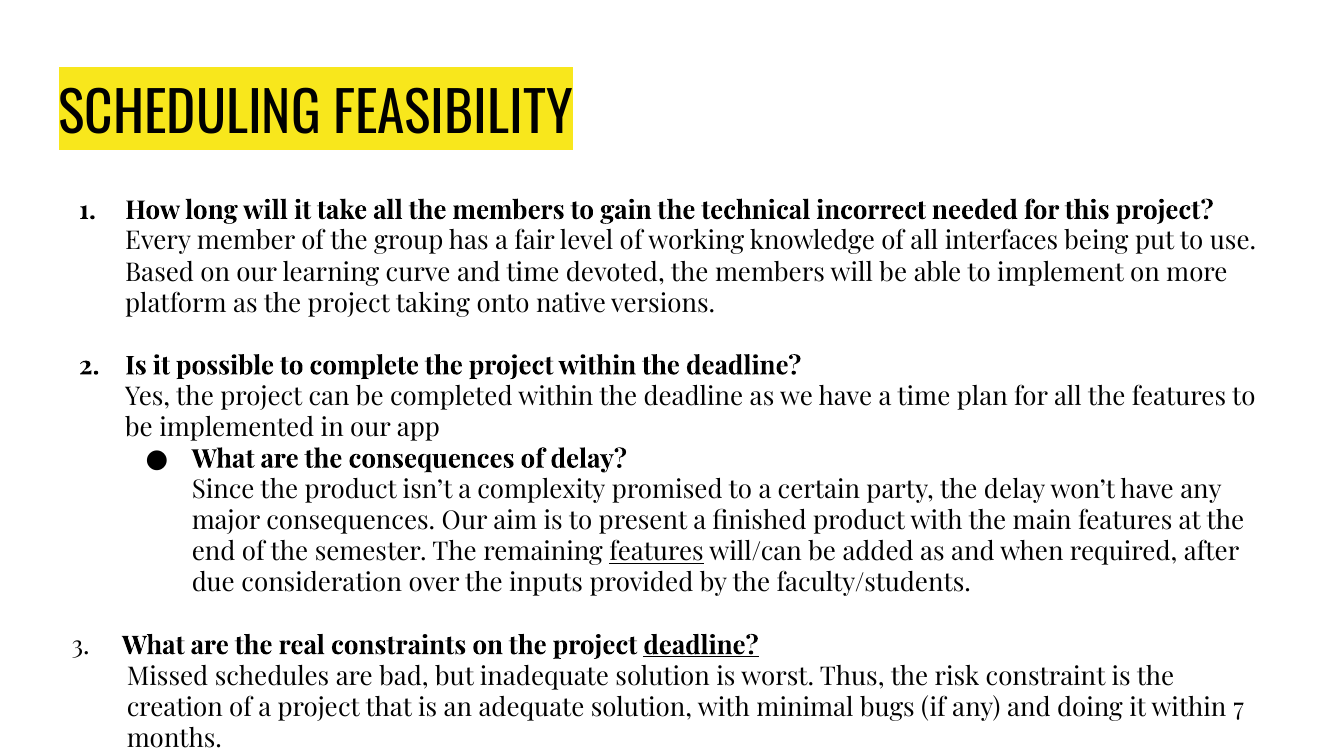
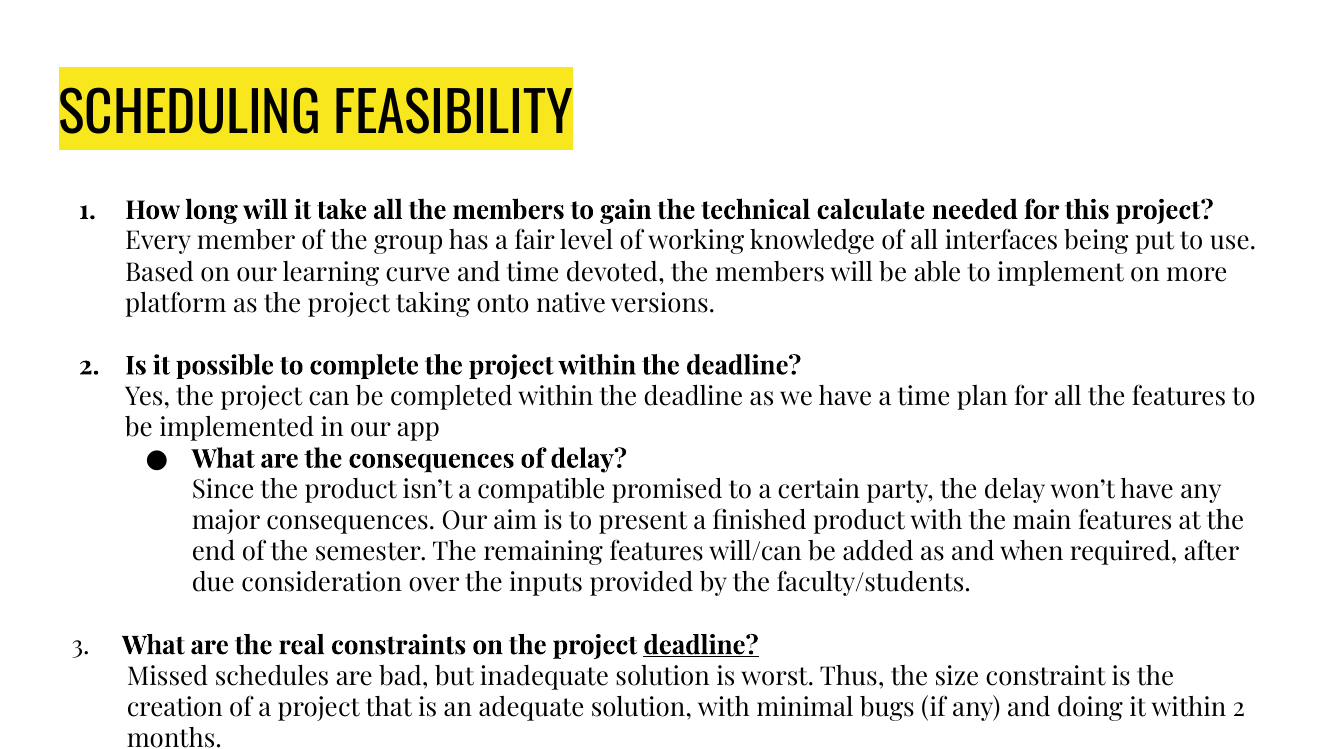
incorrect: incorrect -> calculate (871, 210)
complexity: complexity -> compatible (542, 490)
features underline: present -> none (657, 552)
risk: risk -> size (957, 676)
within 7: 7 -> 2 (1239, 707)
